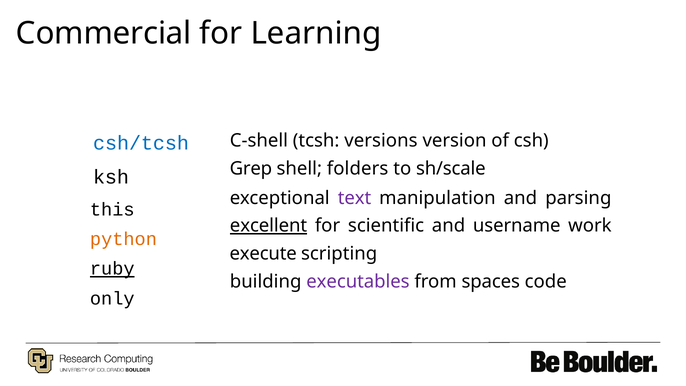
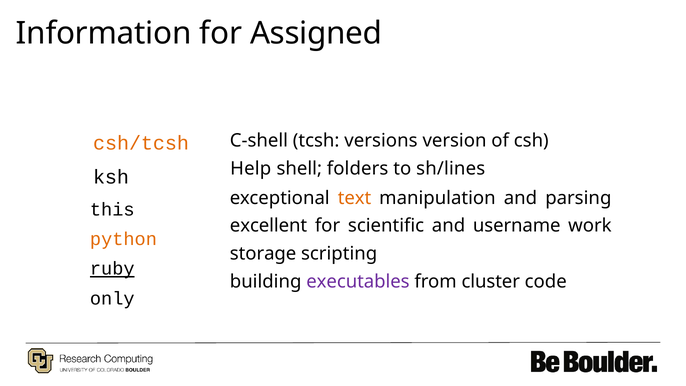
Commercial: Commercial -> Information (104, 33)
Learning: Learning -> Assigned (316, 33)
csh/tcsh colour: blue -> orange (141, 143)
Grep: Grep -> Help (251, 168)
sh/scale: sh/scale -> sh/lines (451, 168)
text colour: purple -> orange (355, 198)
excellent underline: present -> none (269, 226)
execute: execute -> storage (263, 254)
spaces: spaces -> cluster (491, 281)
